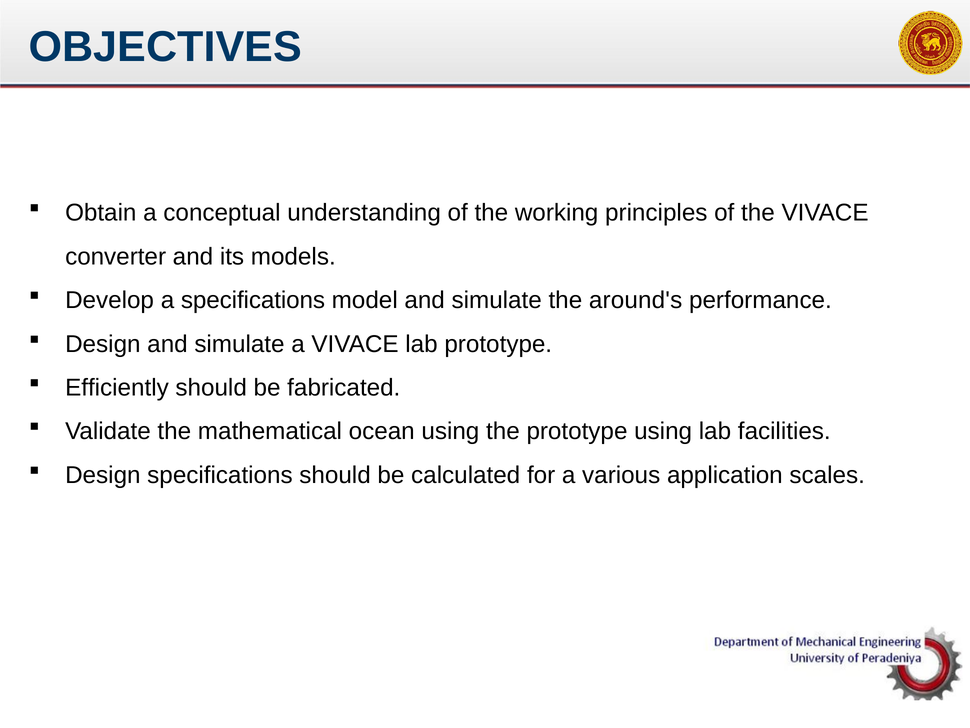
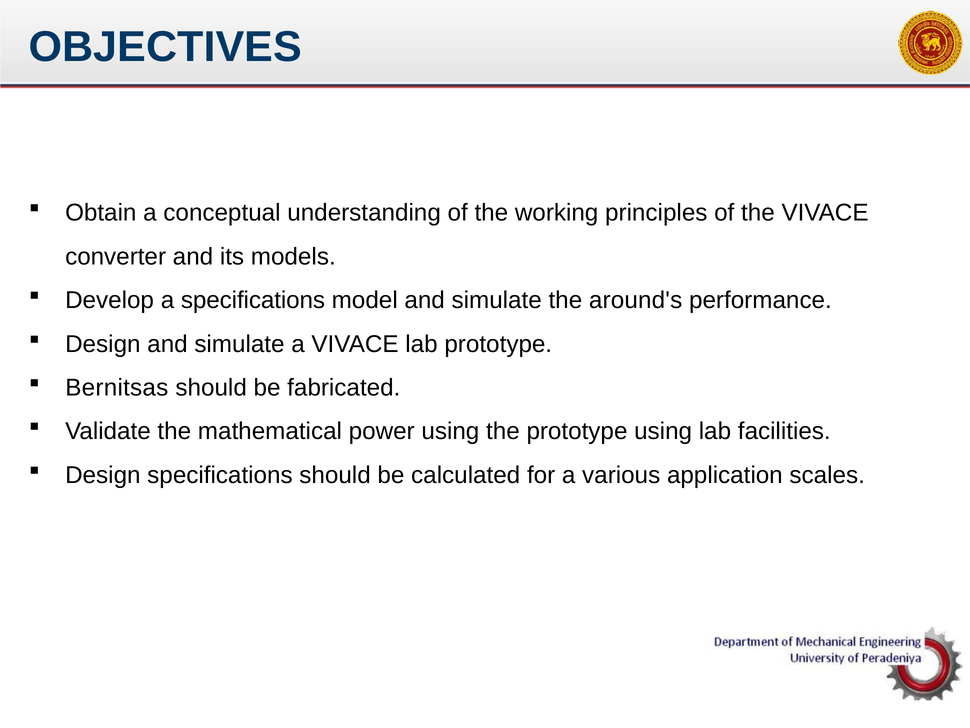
Efficiently: Efficiently -> Bernitsas (117, 387)
ocean: ocean -> power (382, 431)
